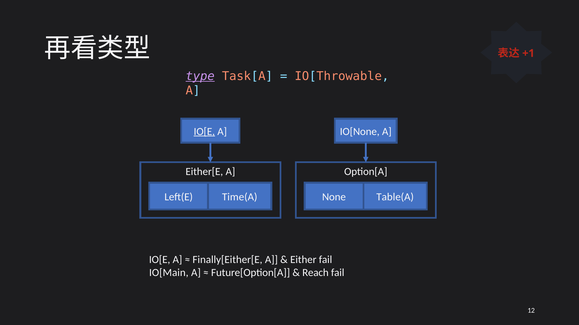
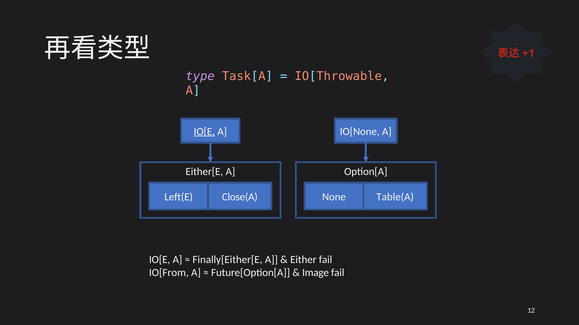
type underline: present -> none (200, 76)
Time(A: Time(A -> Close(A (240, 197)
IO[Main: IO[Main -> IO[From (169, 273)
Reach: Reach -> Image (315, 273)
